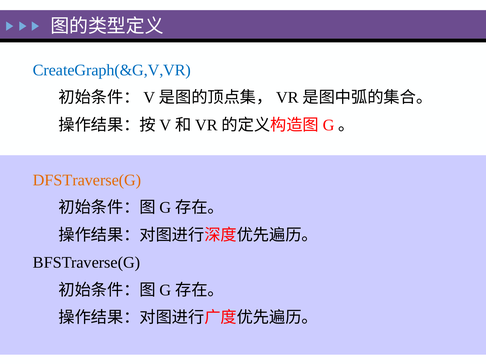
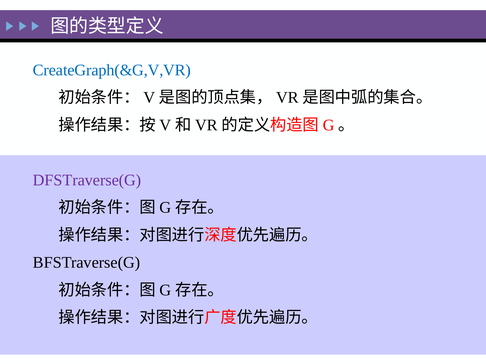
DFSTraverse(G colour: orange -> purple (87, 180)
